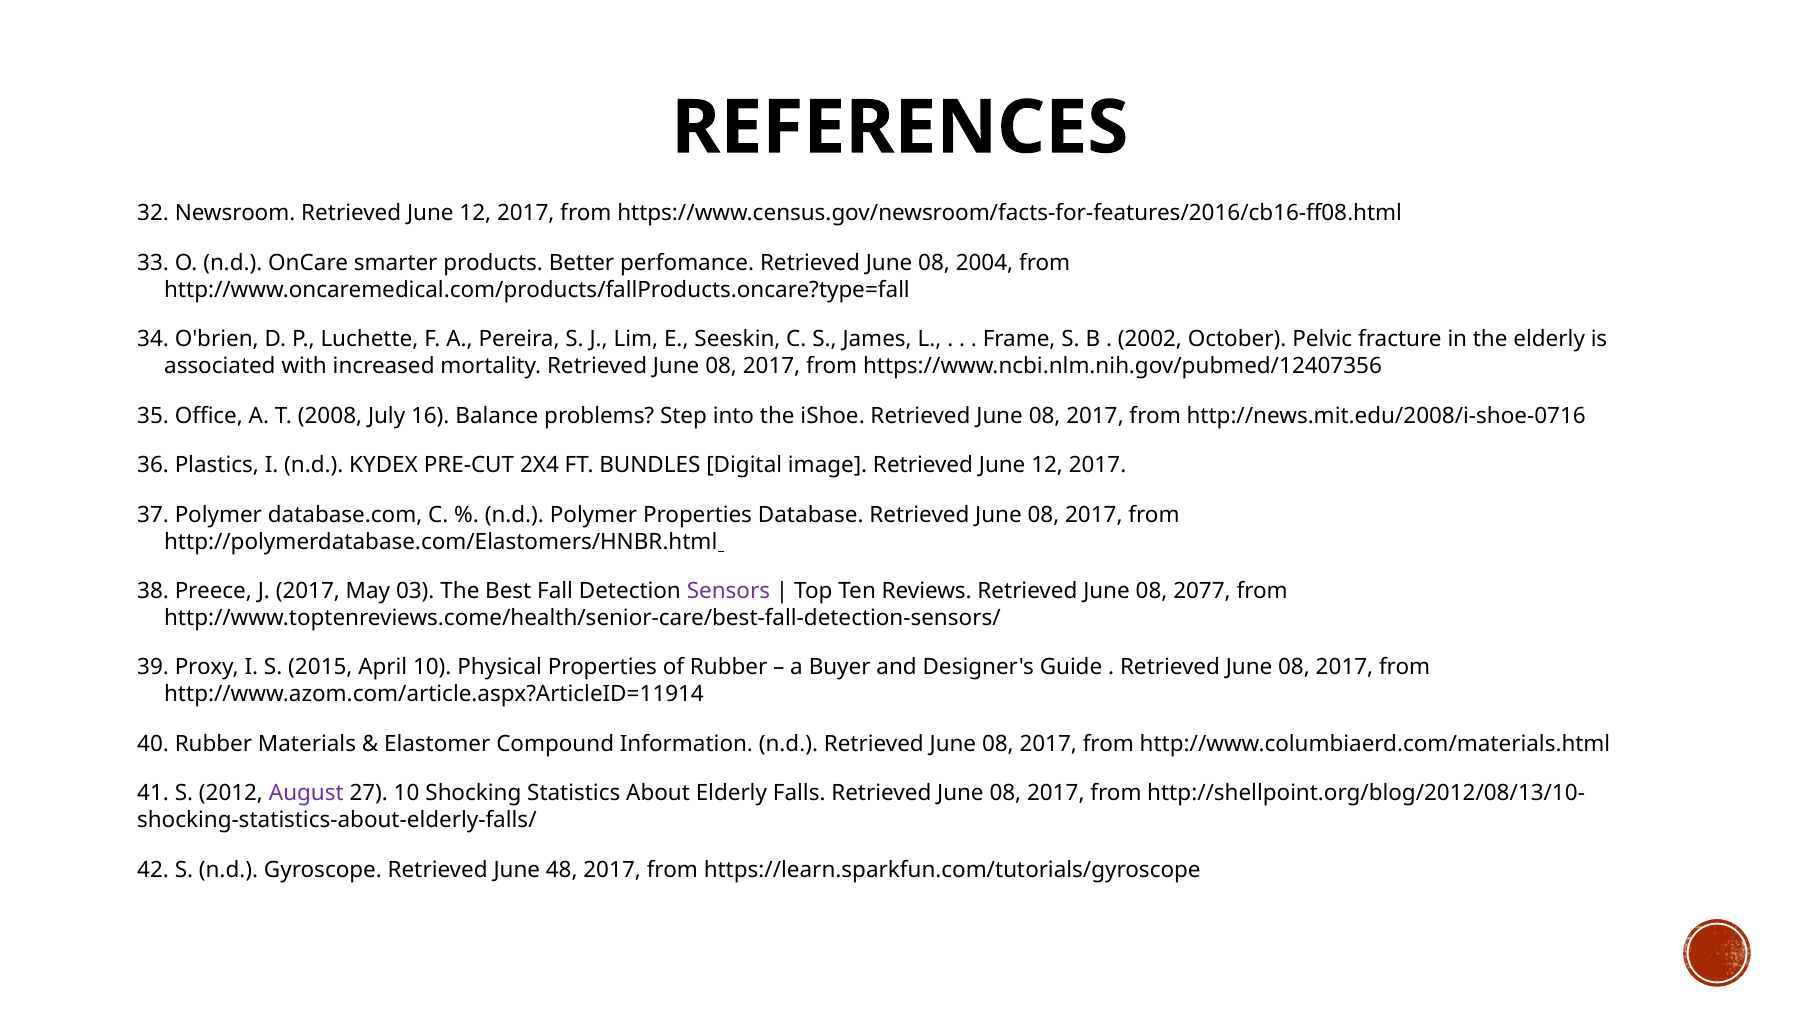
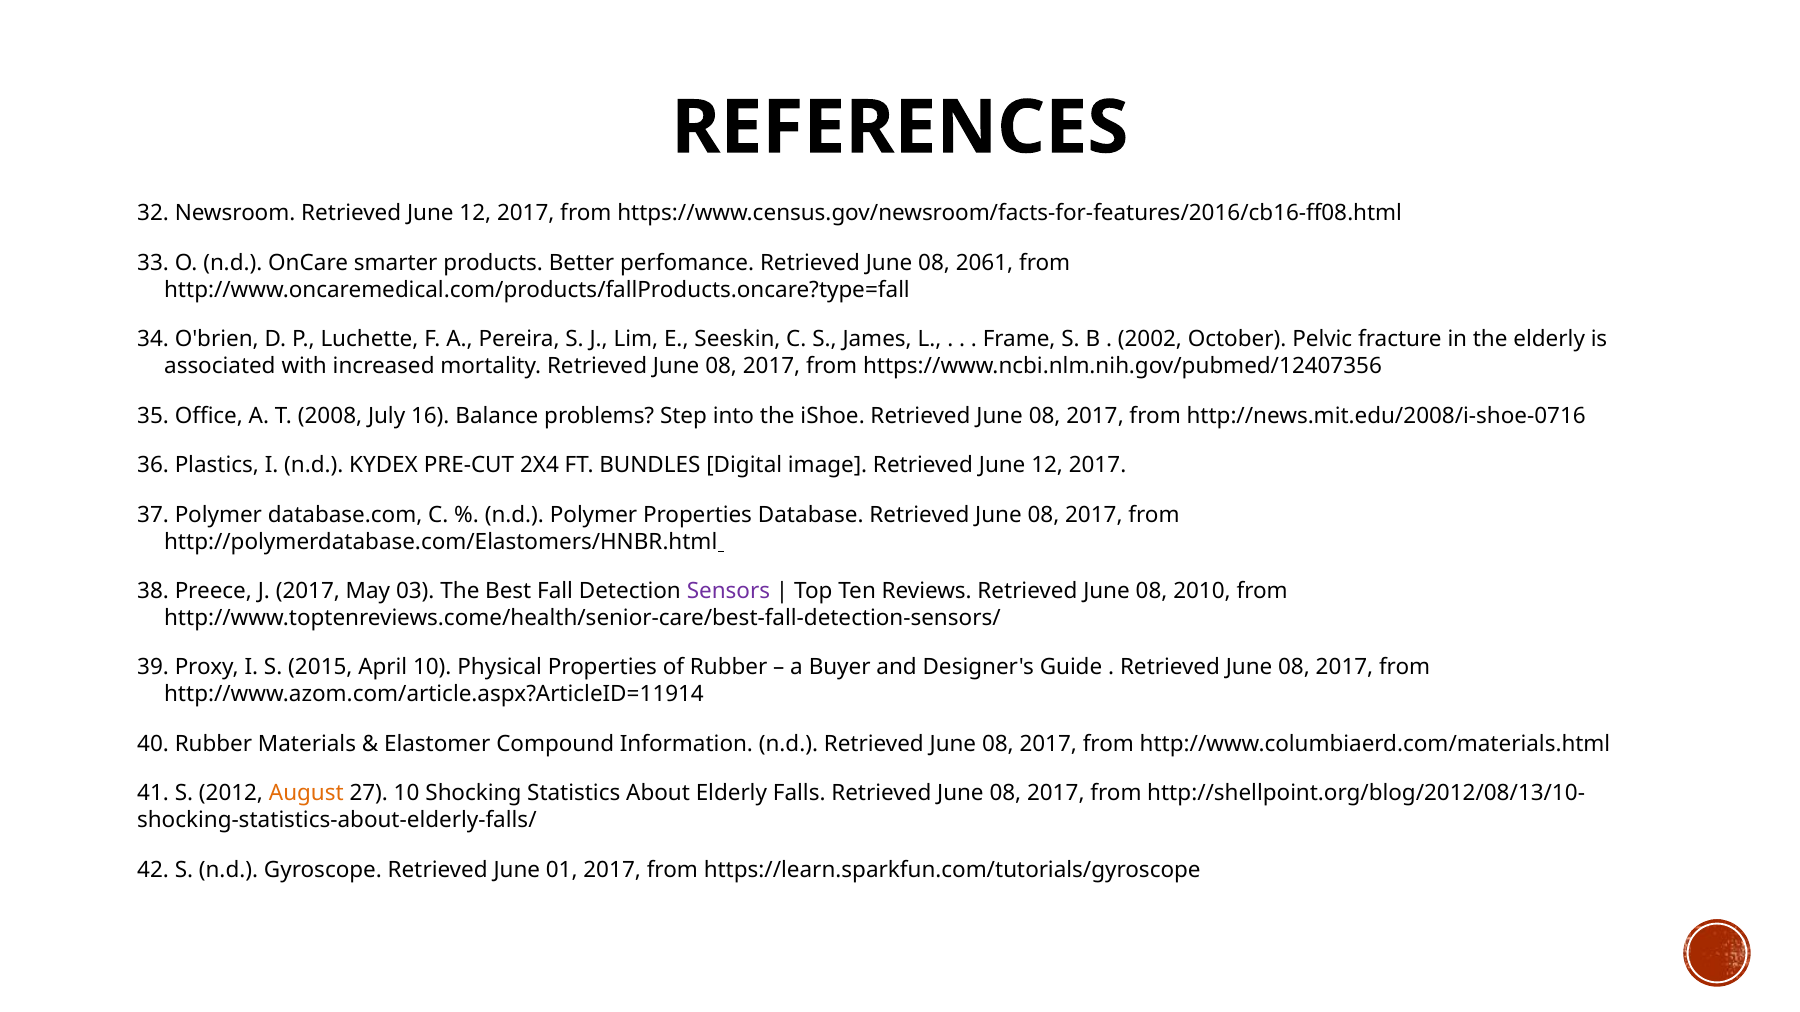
2004: 2004 -> 2061 (985, 263)
2077: 2077 -> 2010 (1202, 591)
August colour: purple -> orange (306, 794)
48: 48 -> 01 (562, 870)
